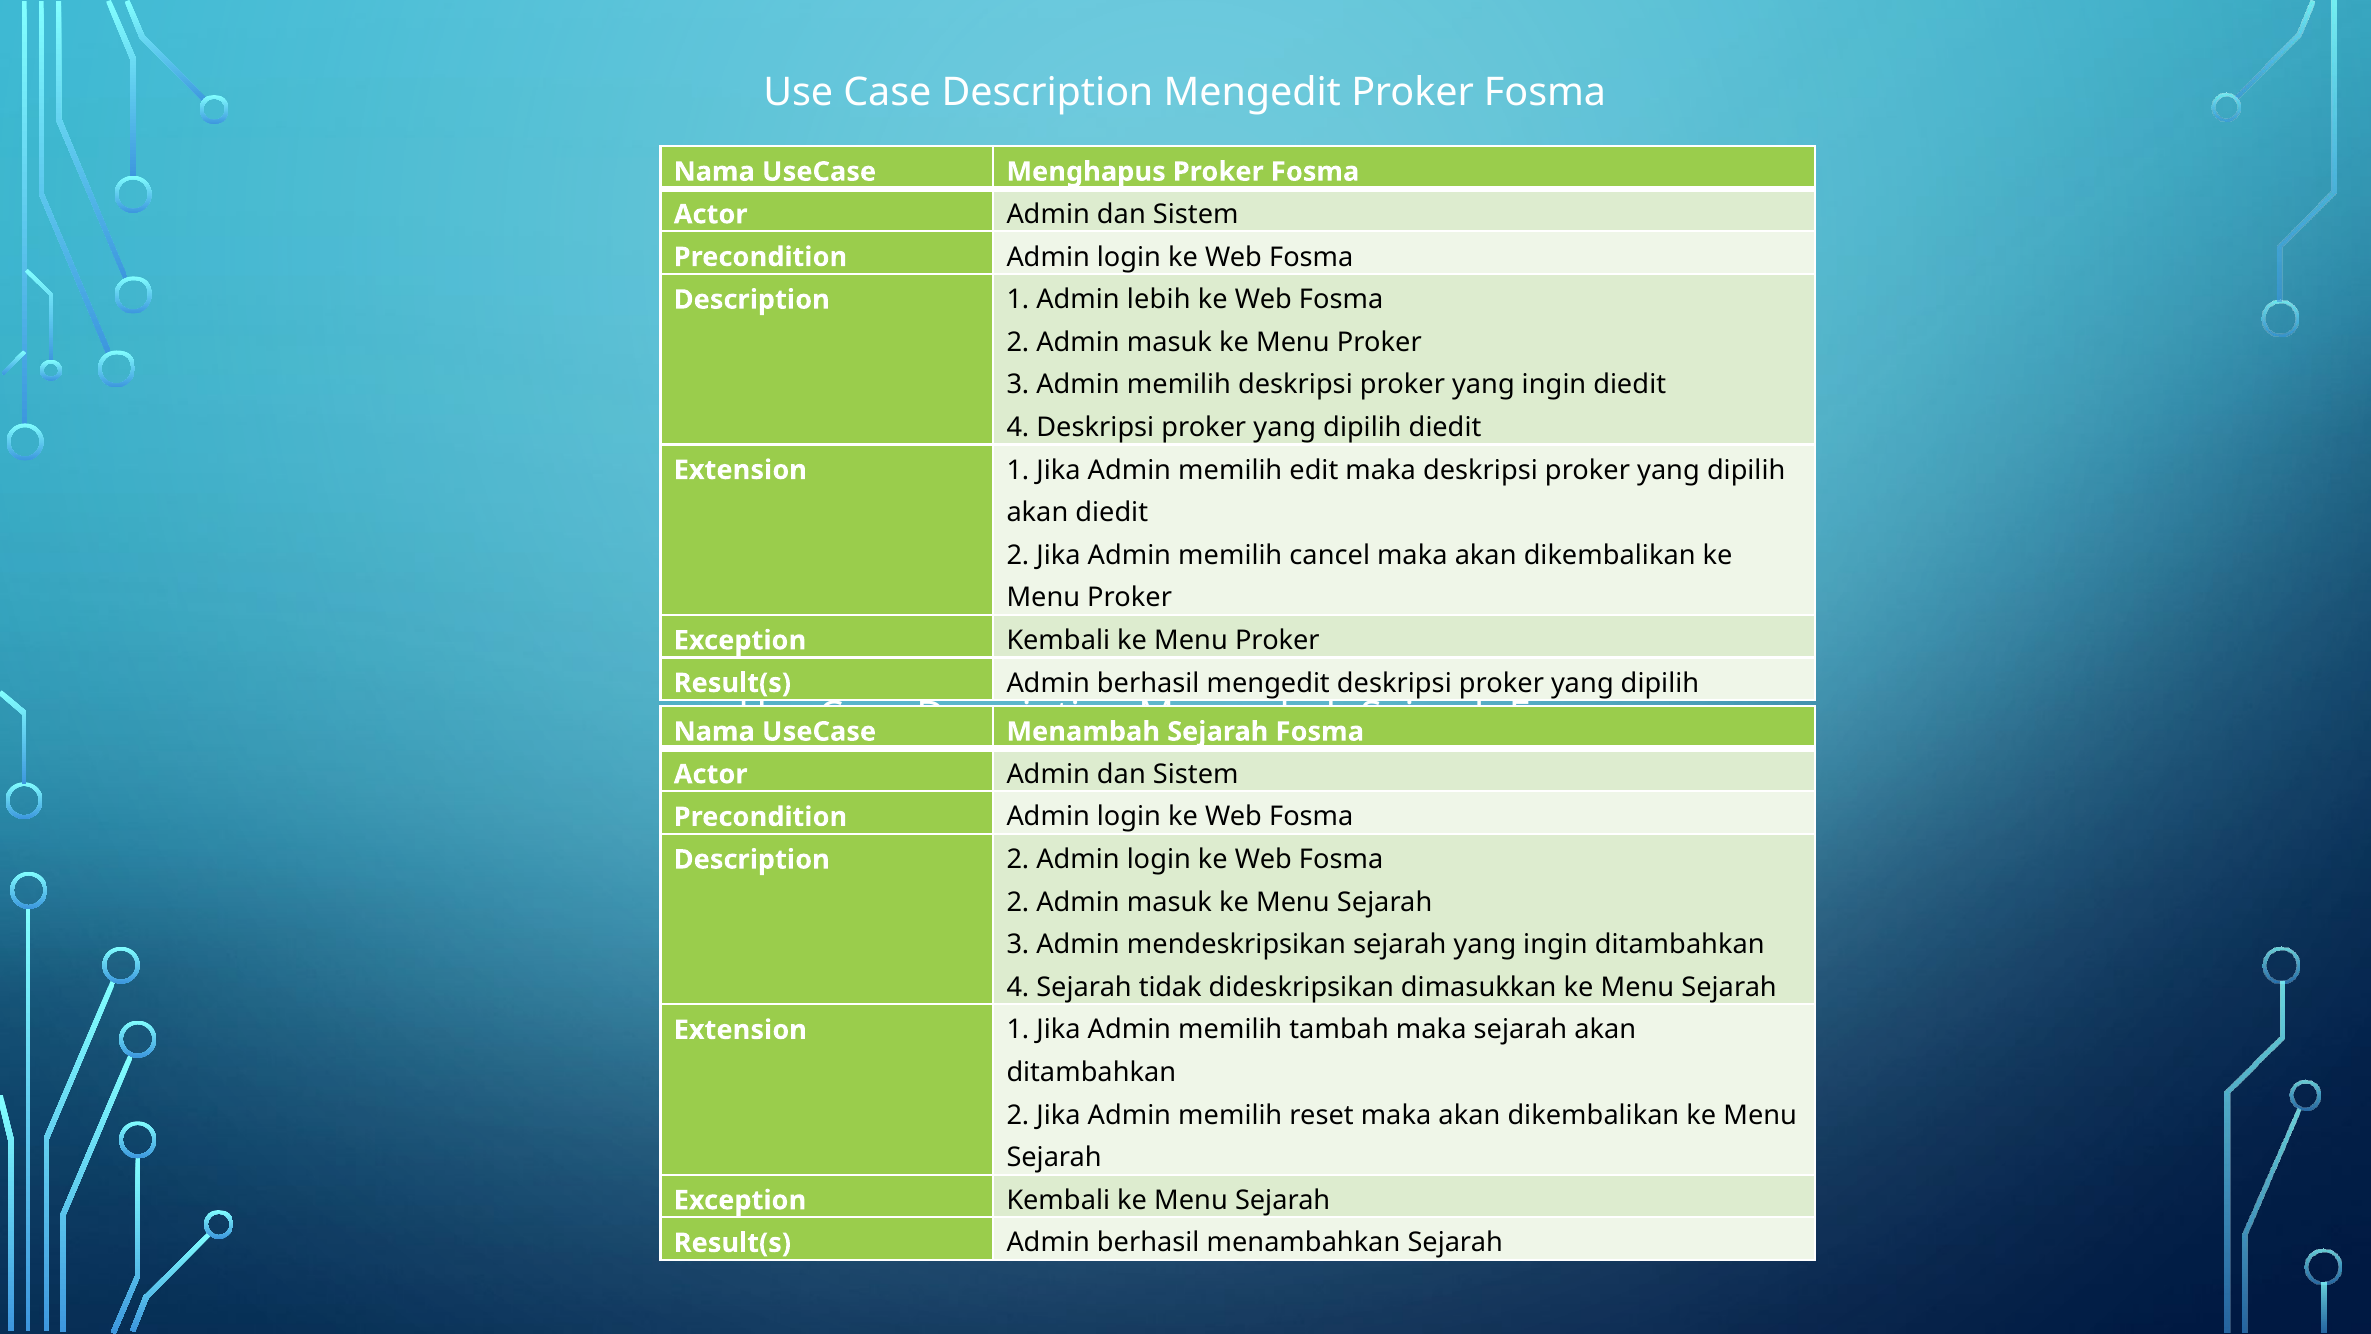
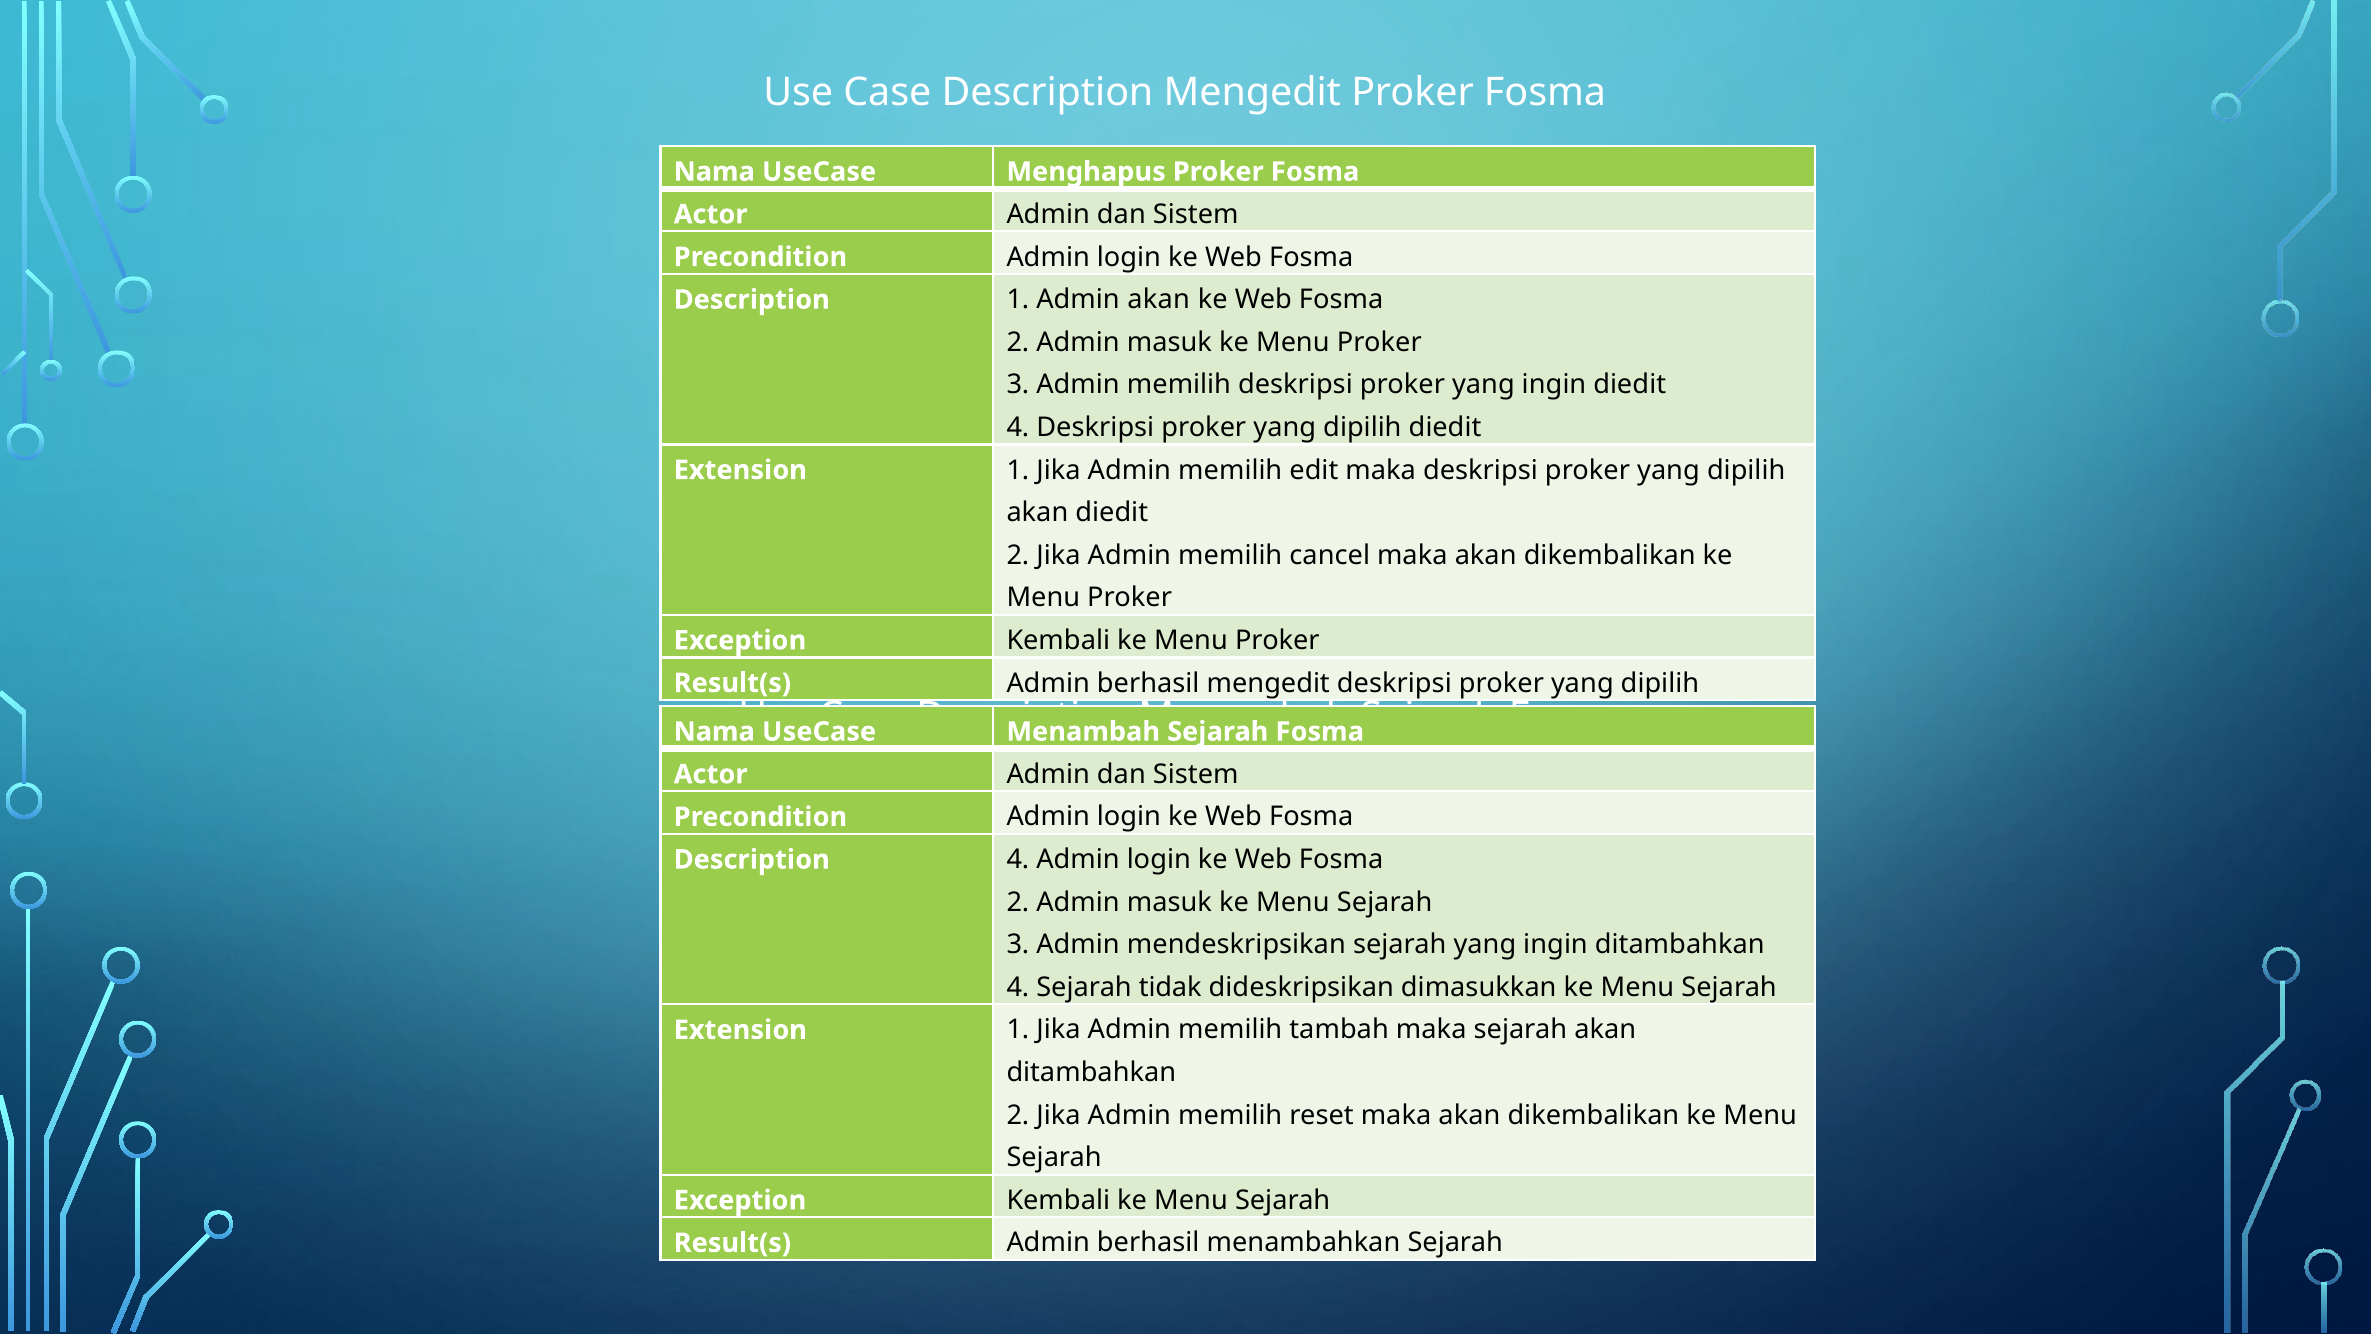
Admin lebih: lebih -> akan (1159, 300)
Description 2: 2 -> 4 (1018, 859)
